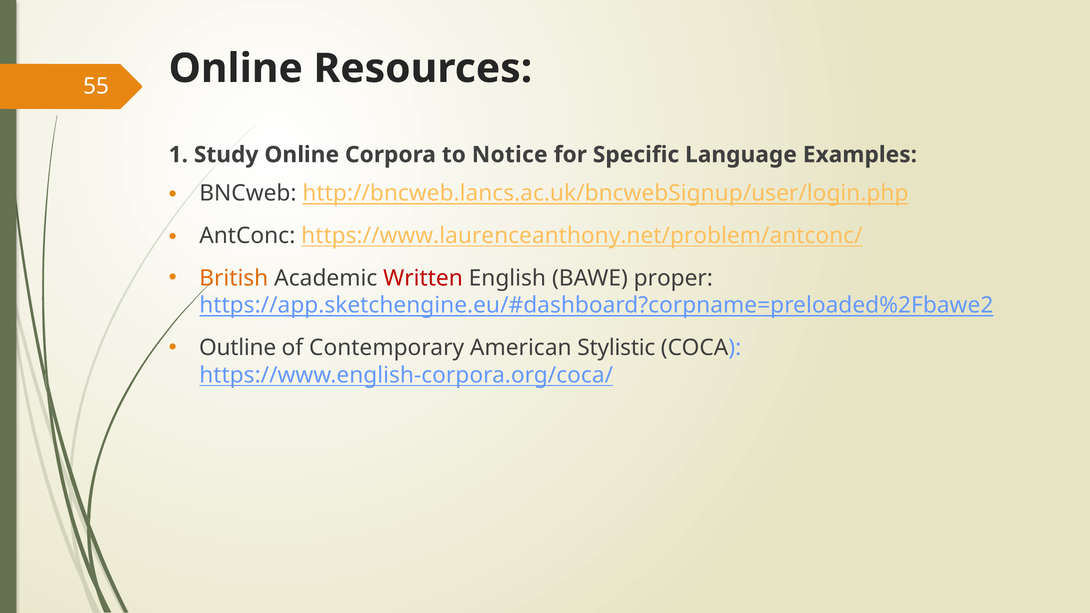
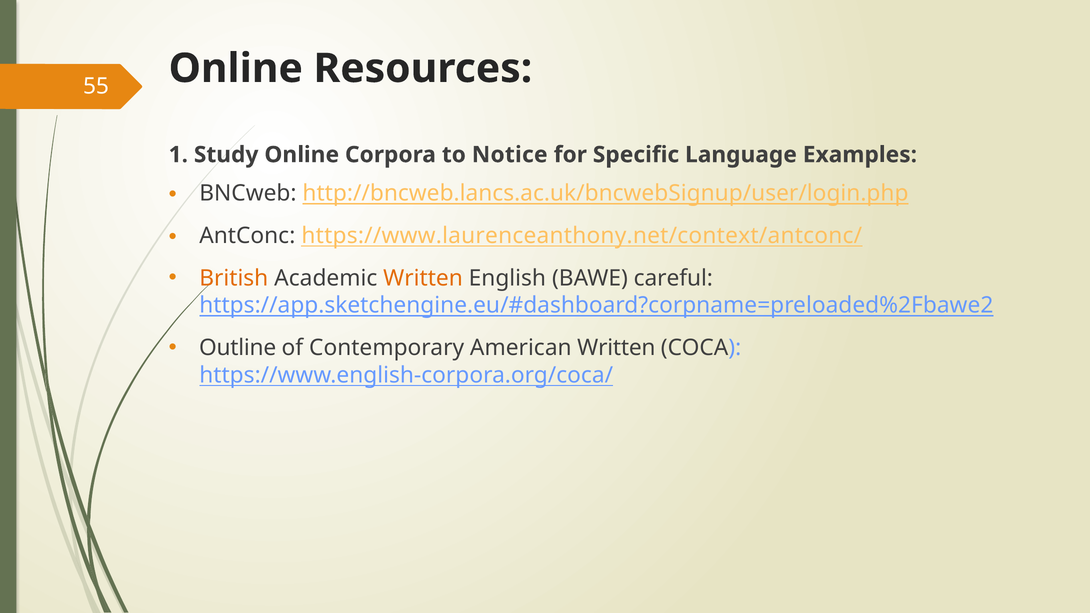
https://www.laurenceanthony.net/problem/antconc/: https://www.laurenceanthony.net/problem/antconc/ -> https://www.laurenceanthony.net/context/antconc/ (582, 236)
Written colour: red -> orange (423, 278)
proper: proper -> careful (673, 278)
American Stylistic: Stylistic -> Written (616, 348)
